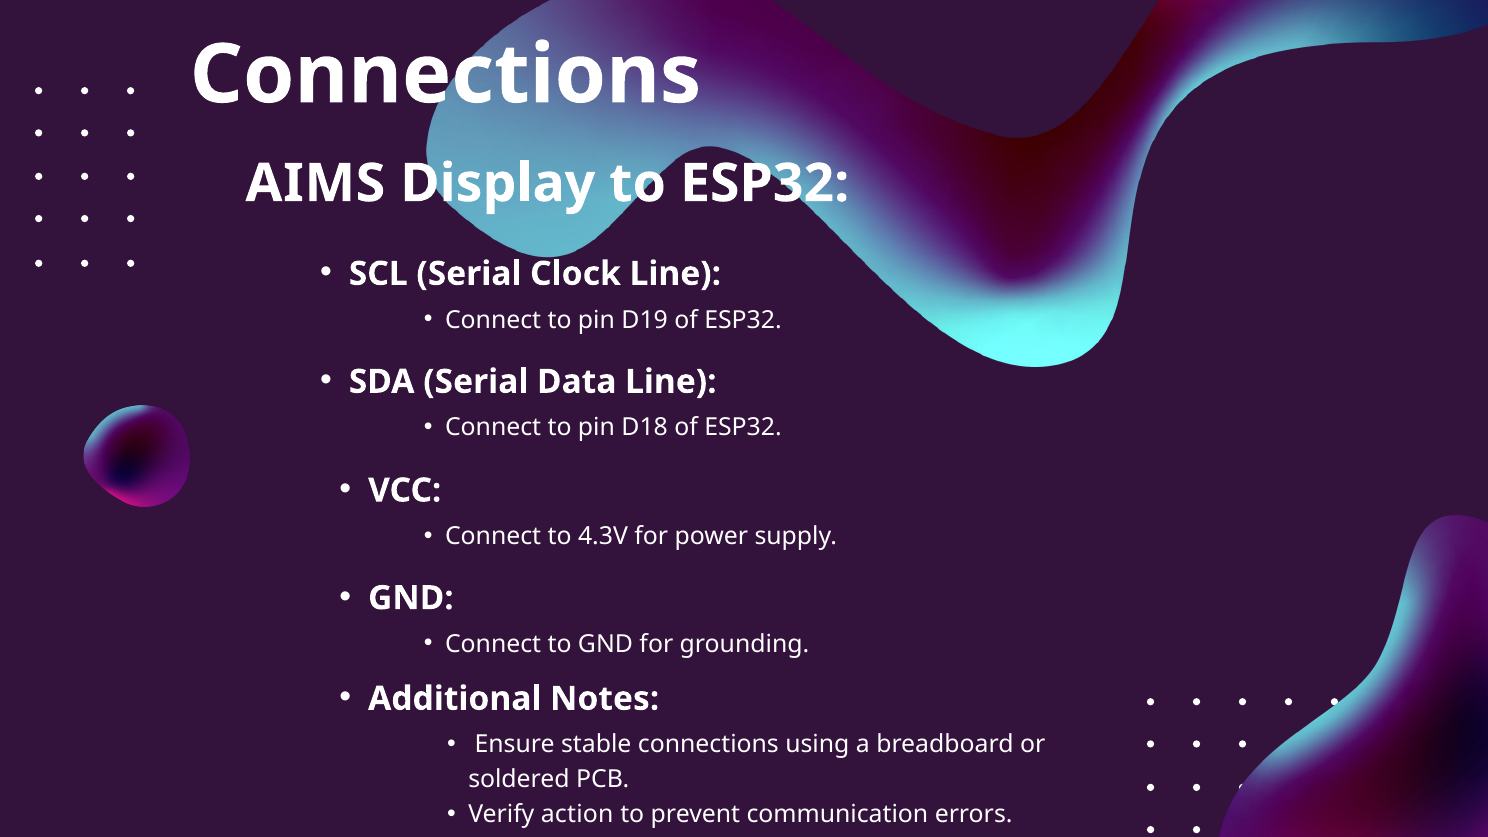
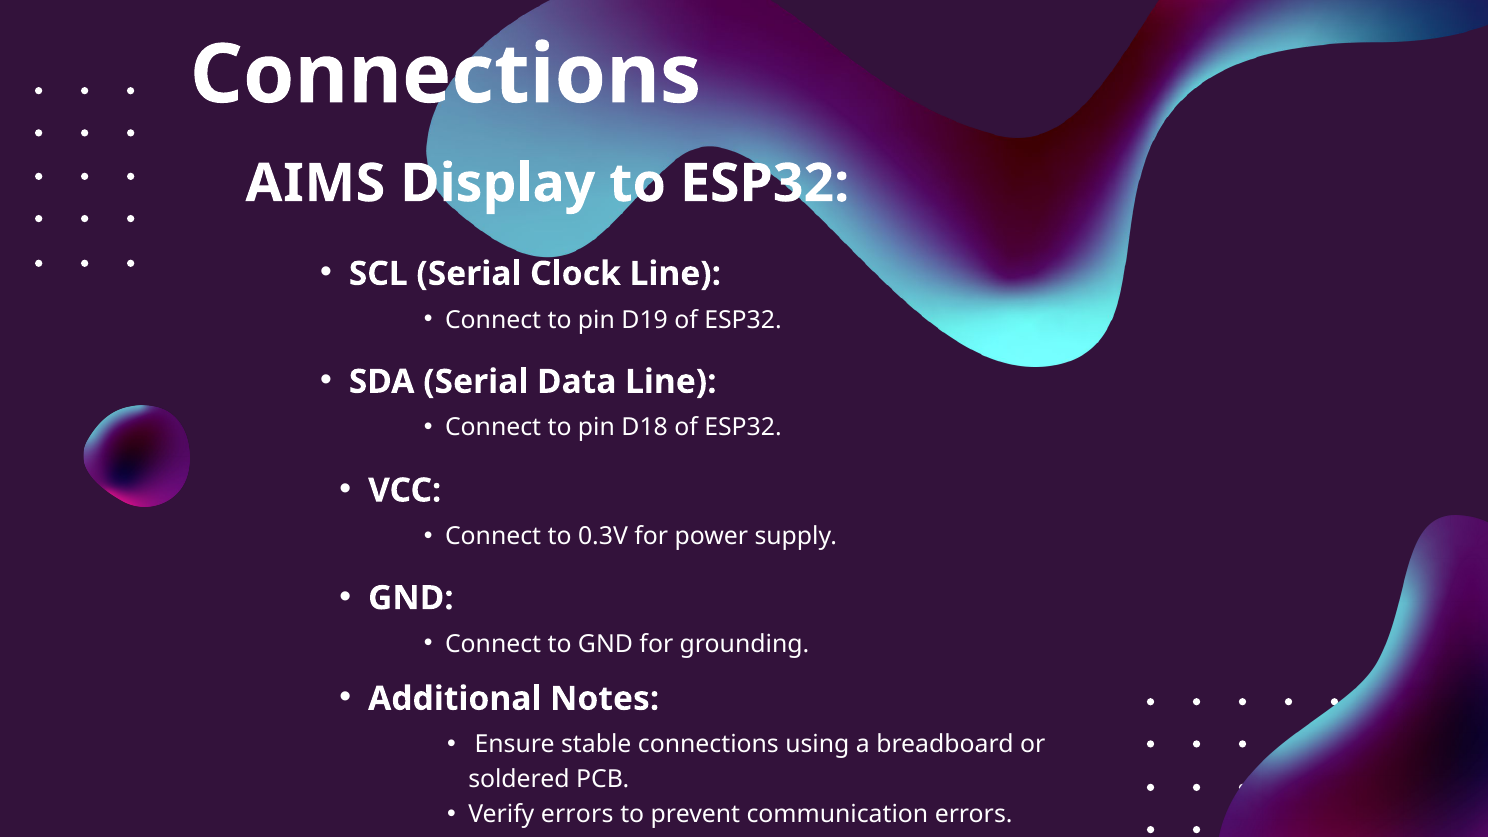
4.3V: 4.3V -> 0.3V (603, 536)
Verify action: action -> errors (577, 814)
